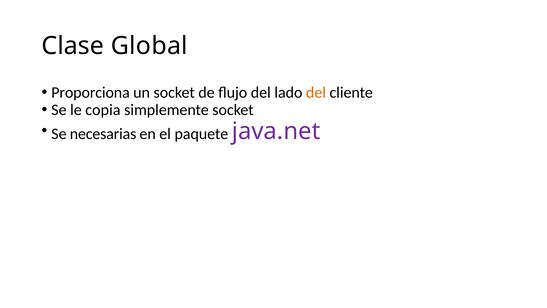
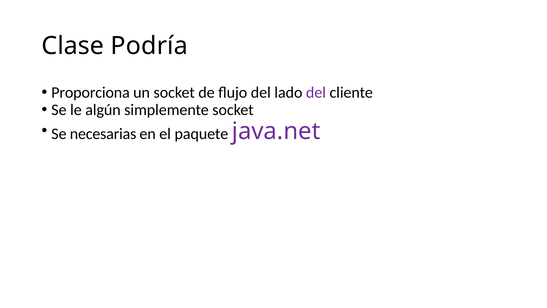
Global: Global -> Podría (149, 46)
del colour: orange -> purple (316, 92)
copia: copia -> algún (103, 110)
